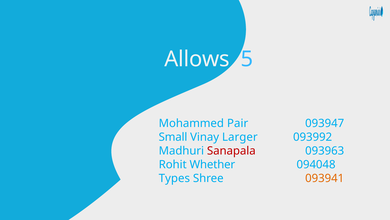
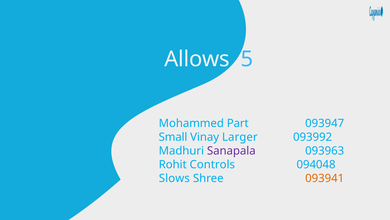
Pair: Pair -> Part (238, 123)
Sanapala colour: red -> purple (231, 150)
Whether: Whether -> Controls (212, 164)
Types: Types -> Slows (174, 178)
